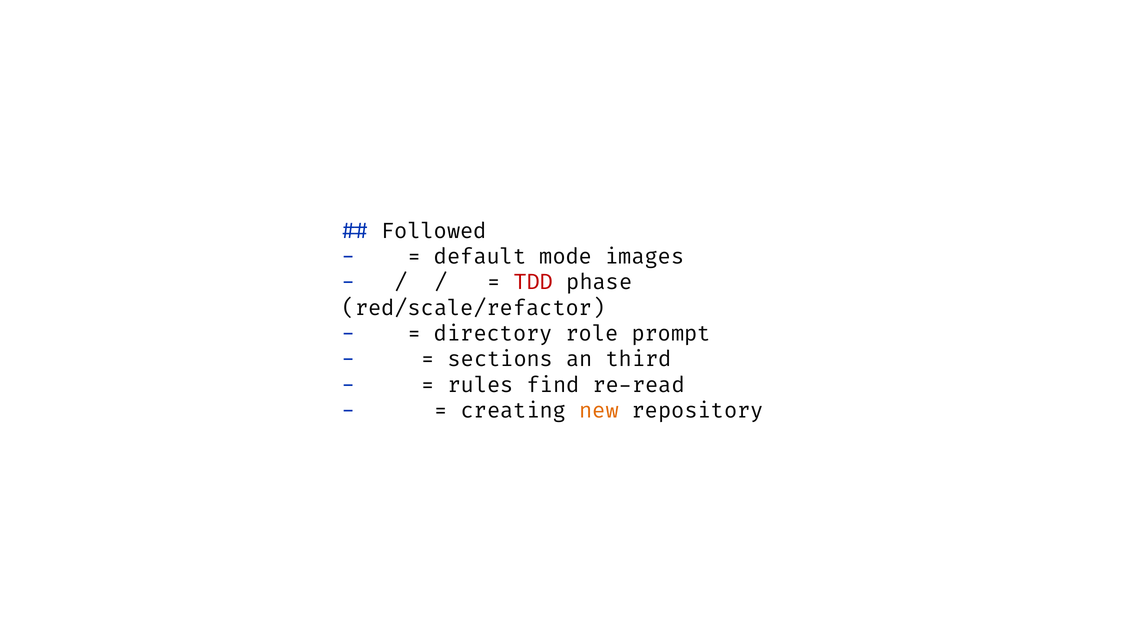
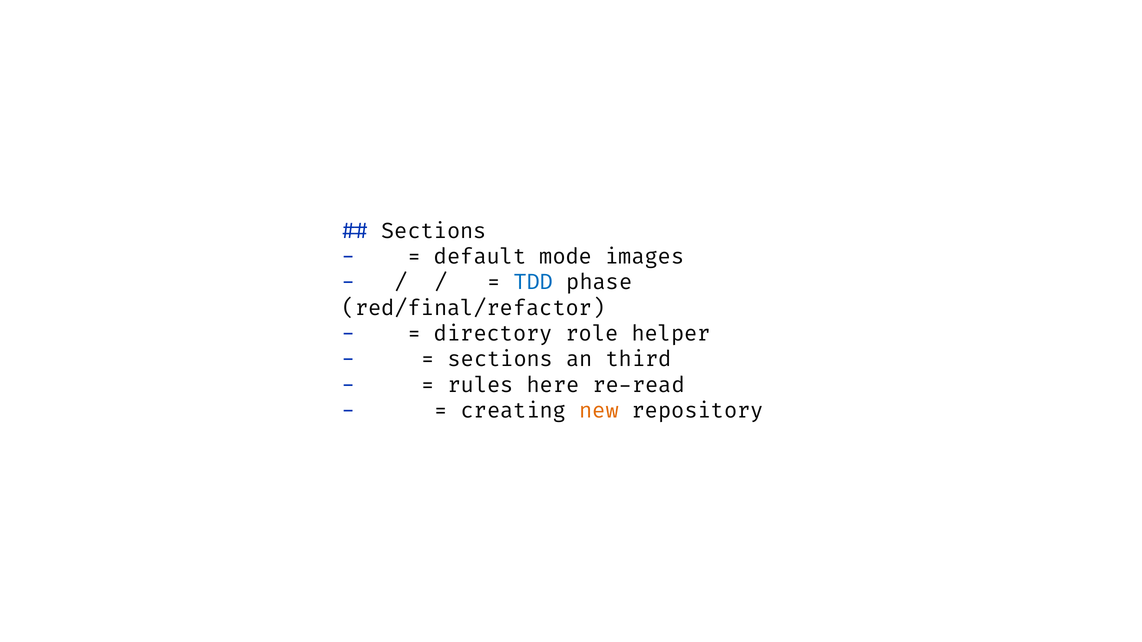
Followed: Followed -> Sections (434, 231)
TDD colour: red -> blue (533, 282)
red/scale/refactor: red/scale/refactor -> red/final/refactor (474, 308)
prompt: prompt -> helper (671, 334)
find: find -> here (553, 385)
